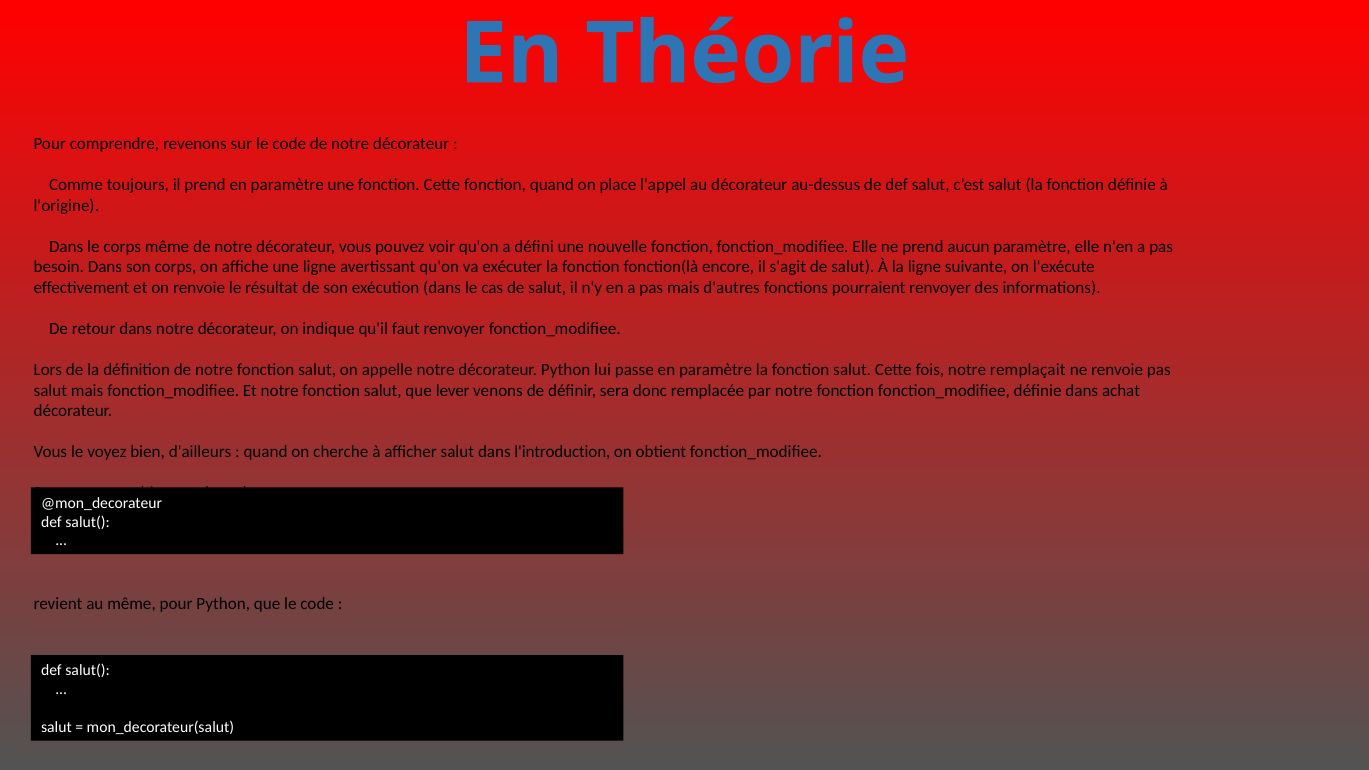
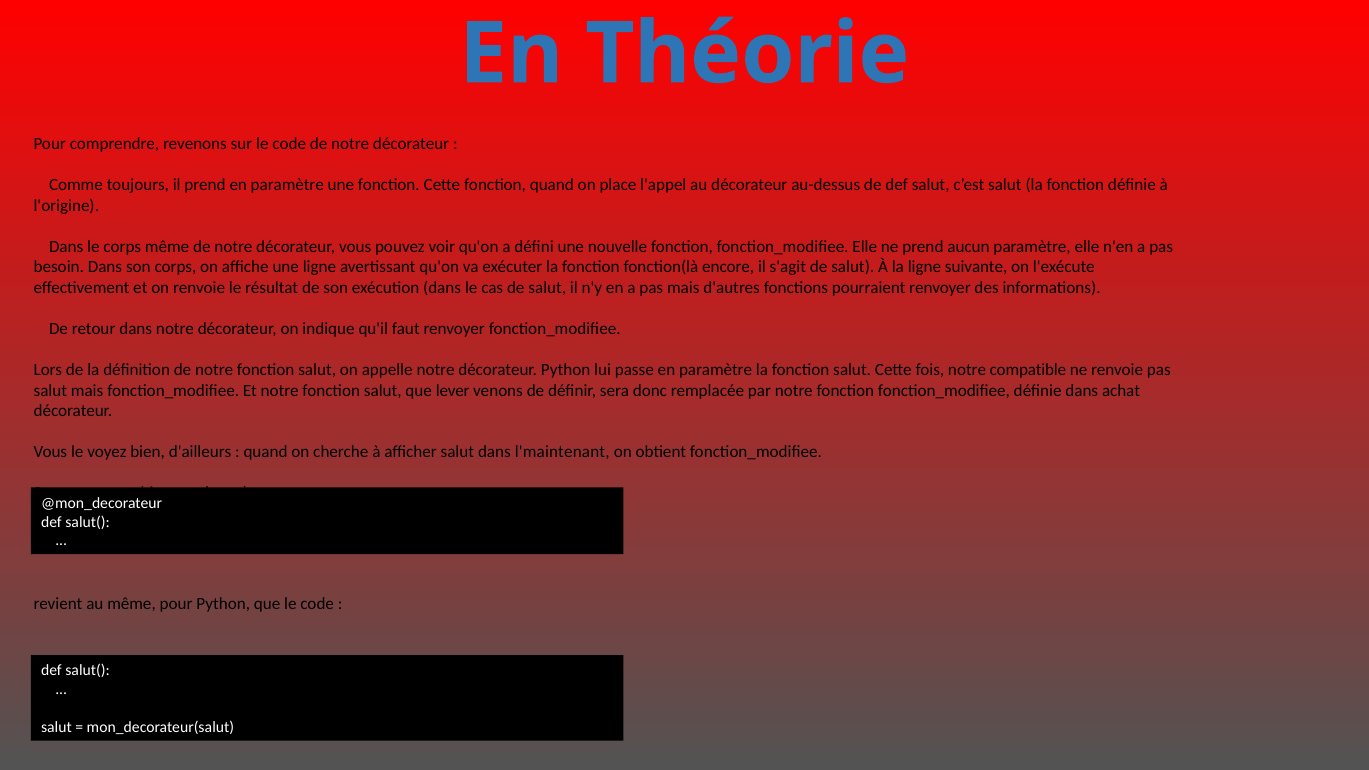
remplaçait: remplaçait -> compatible (1028, 370)
l'introduction: l'introduction -> l'maintenant (562, 452)
